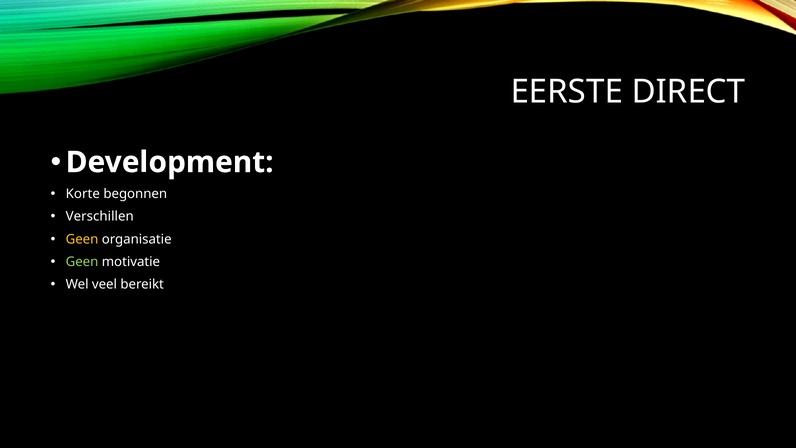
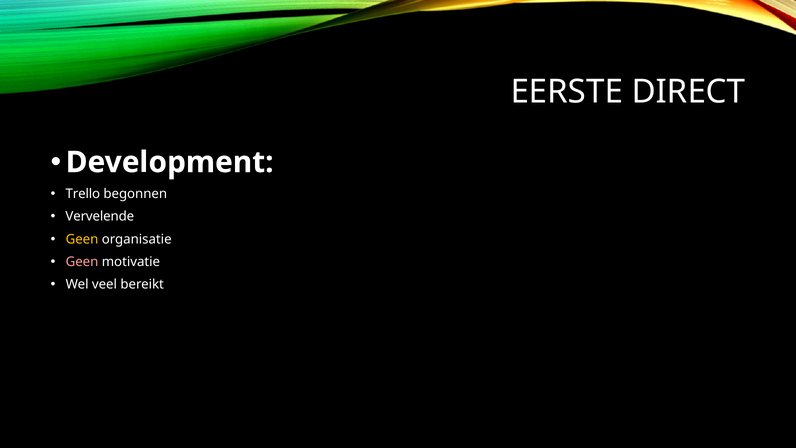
Korte: Korte -> Trello (83, 194)
Verschillen: Verschillen -> Vervelende (100, 216)
Geen colour: light green -> pink (82, 262)
